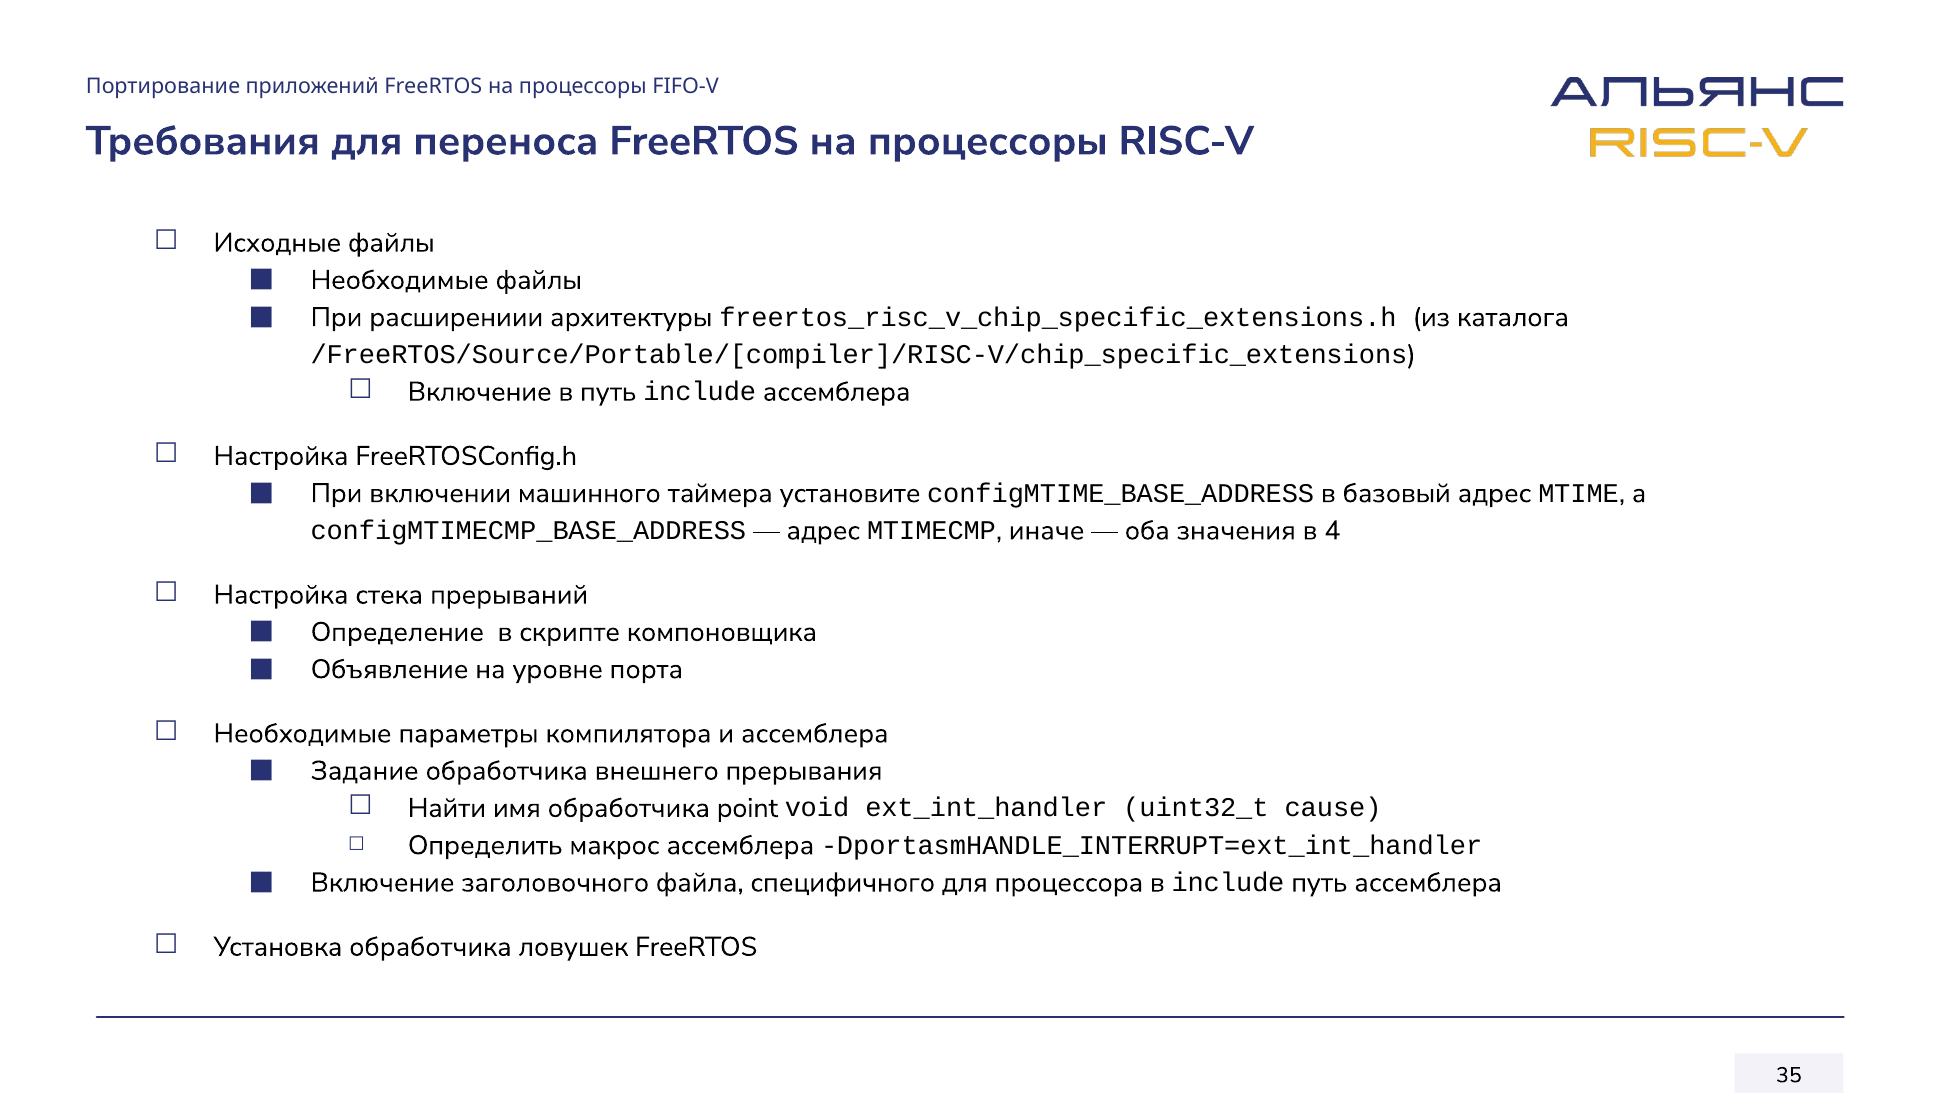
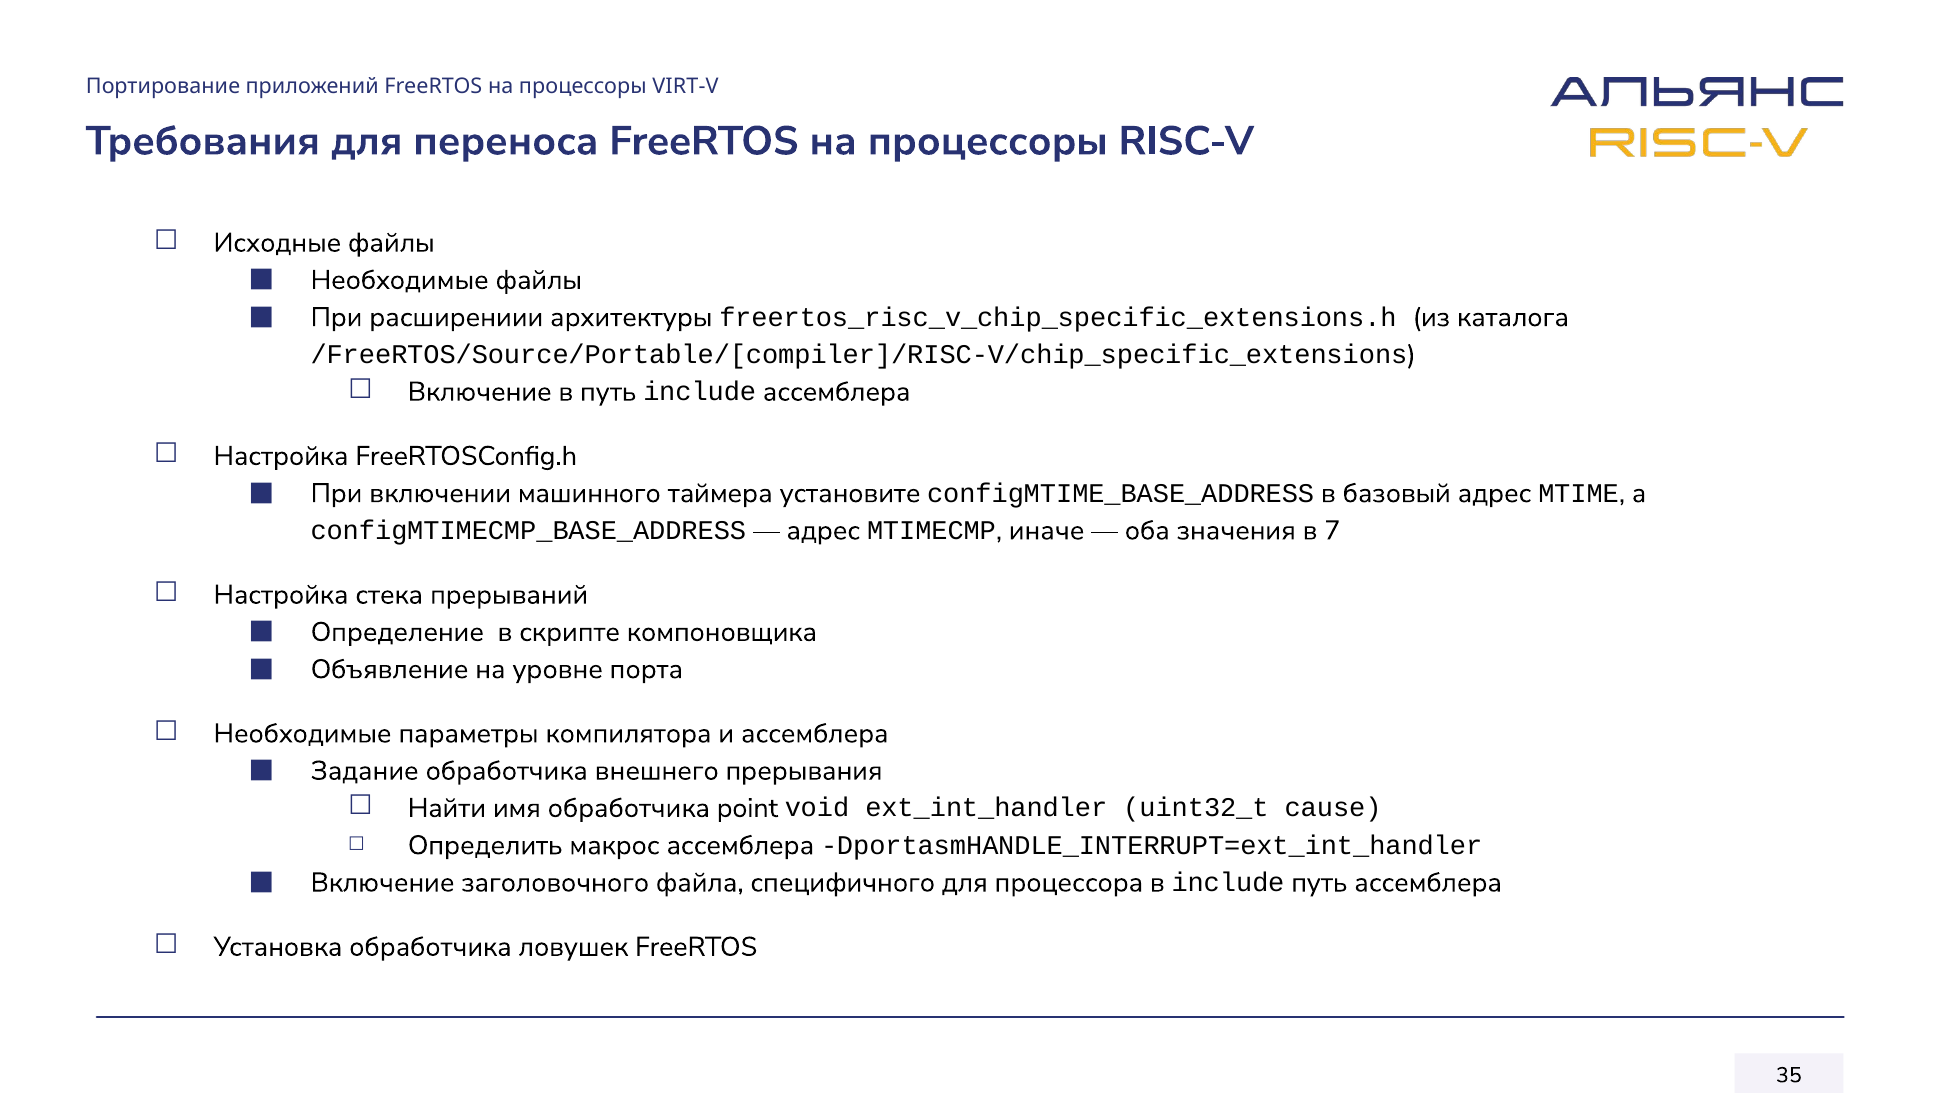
FIFO‑V: FIFO‑V -> VIRT‑V (685, 86)
4: 4 -> 7 (1332, 531)
